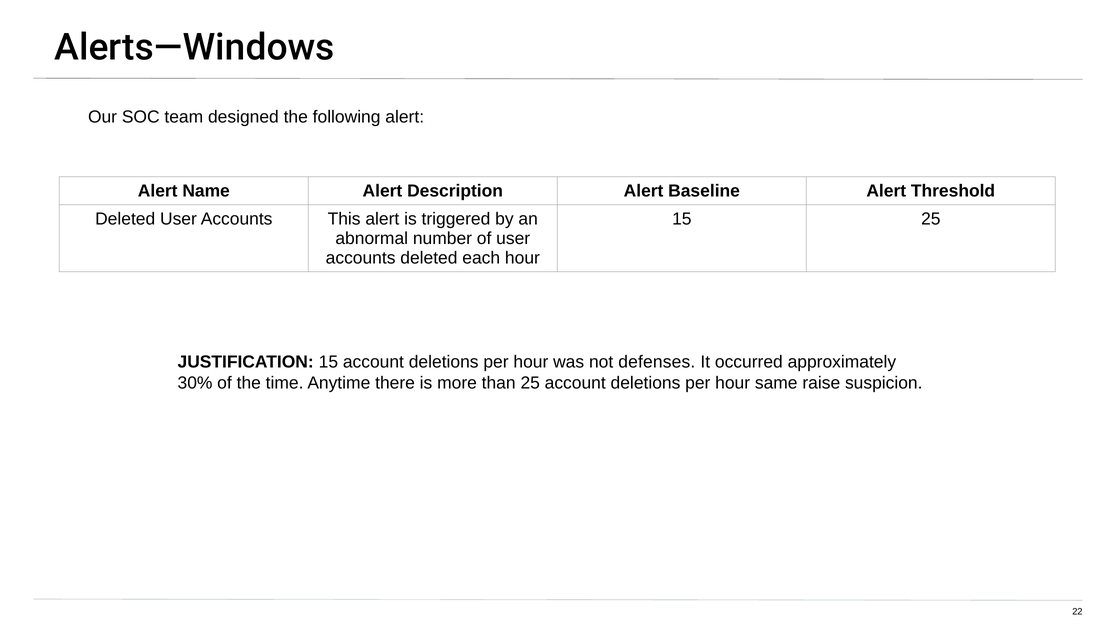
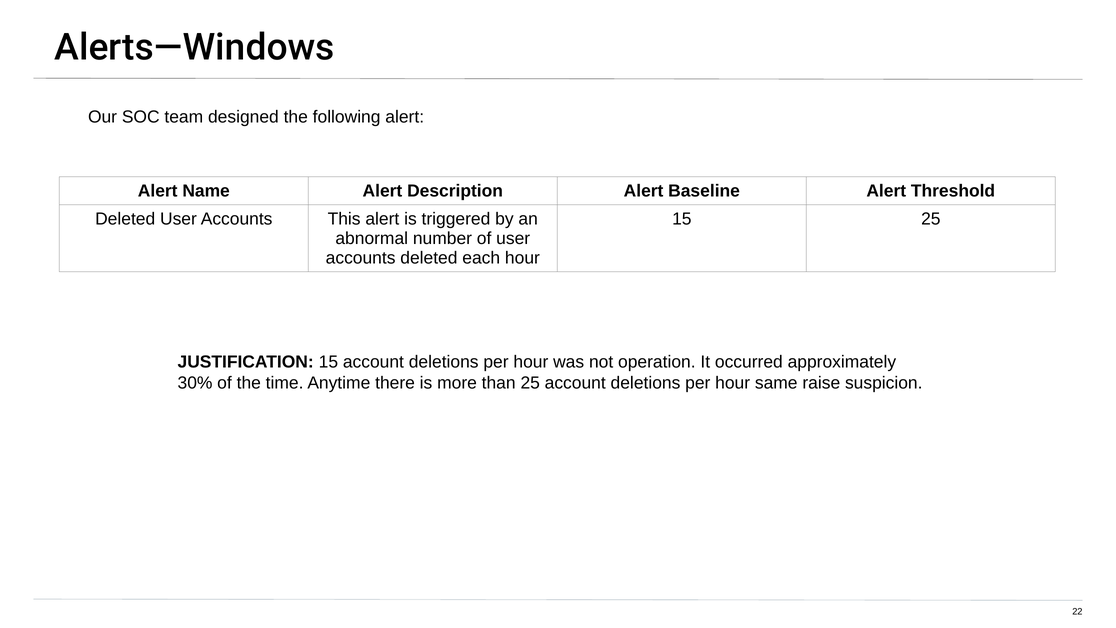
defenses: defenses -> operation (657, 362)
